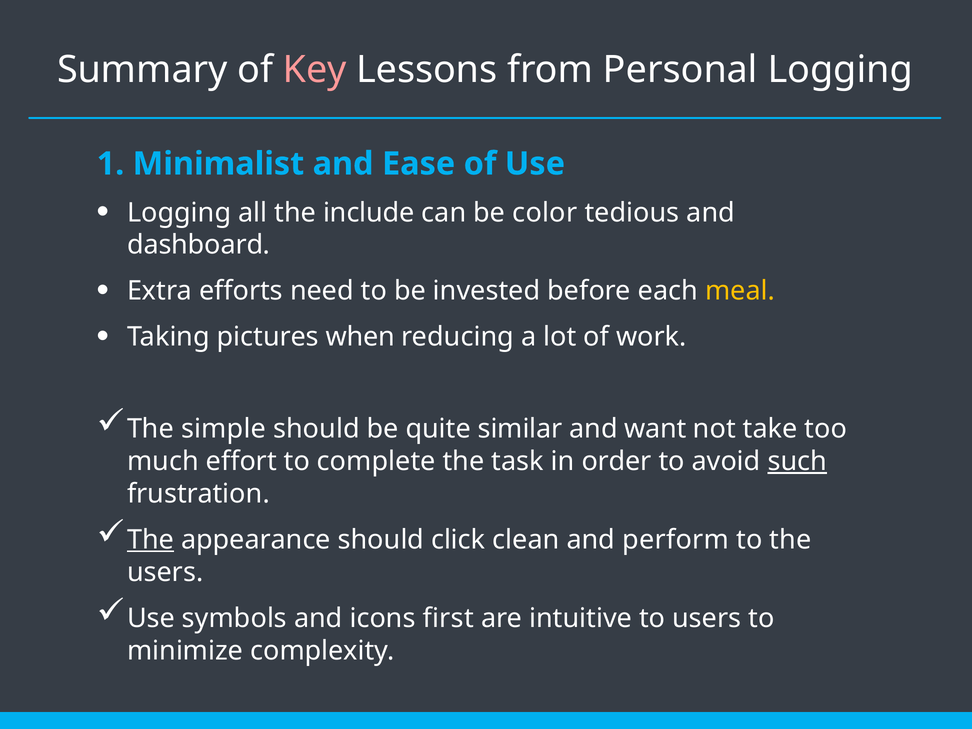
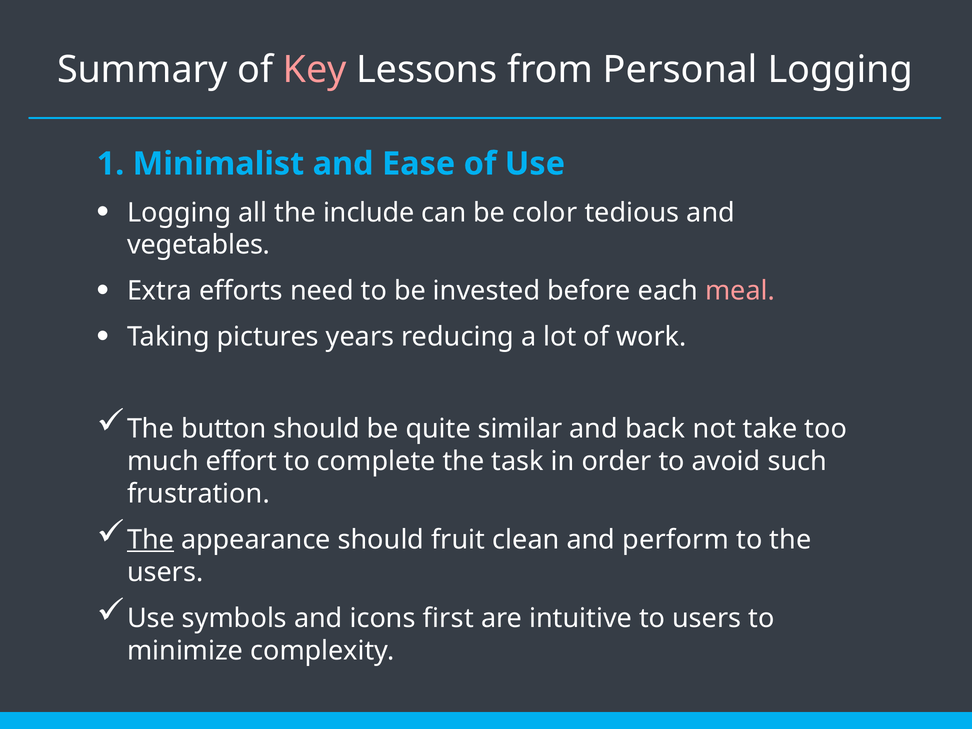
dashboard: dashboard -> vegetables (199, 245)
meal colour: yellow -> pink (740, 291)
when: when -> years (360, 337)
simple: simple -> button (224, 429)
want: want -> back (655, 429)
such underline: present -> none (797, 461)
click: click -> fruit (458, 540)
